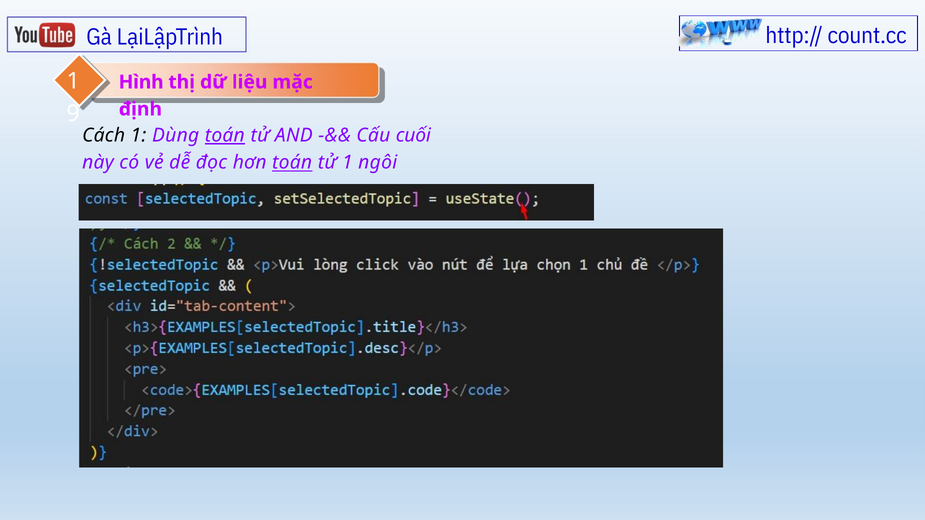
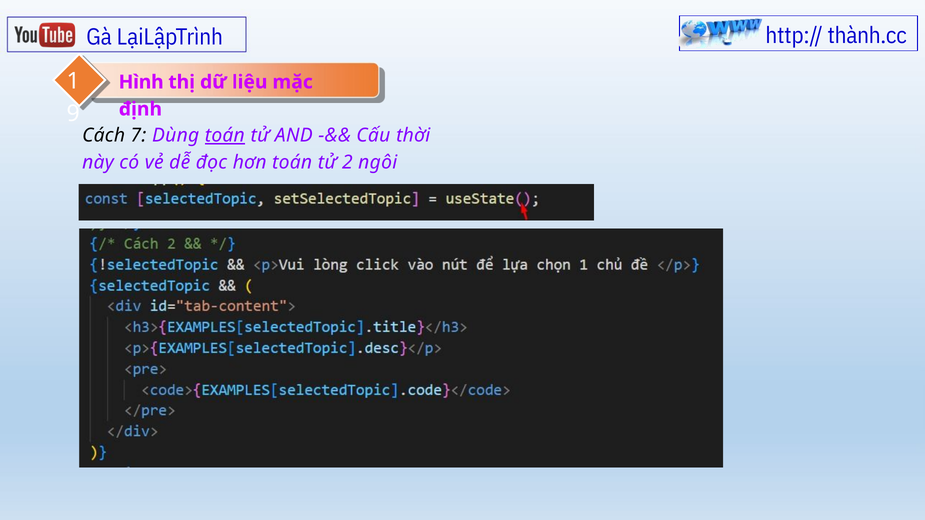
count.cc: count.cc -> thành.cc (867, 35)
Cách 1: 1 -> 7 (138, 136)
cuối: cuối -> thời (413, 136)
toán underline: present -> none (292, 163)
tử 1: 1 -> 2 (347, 163)
